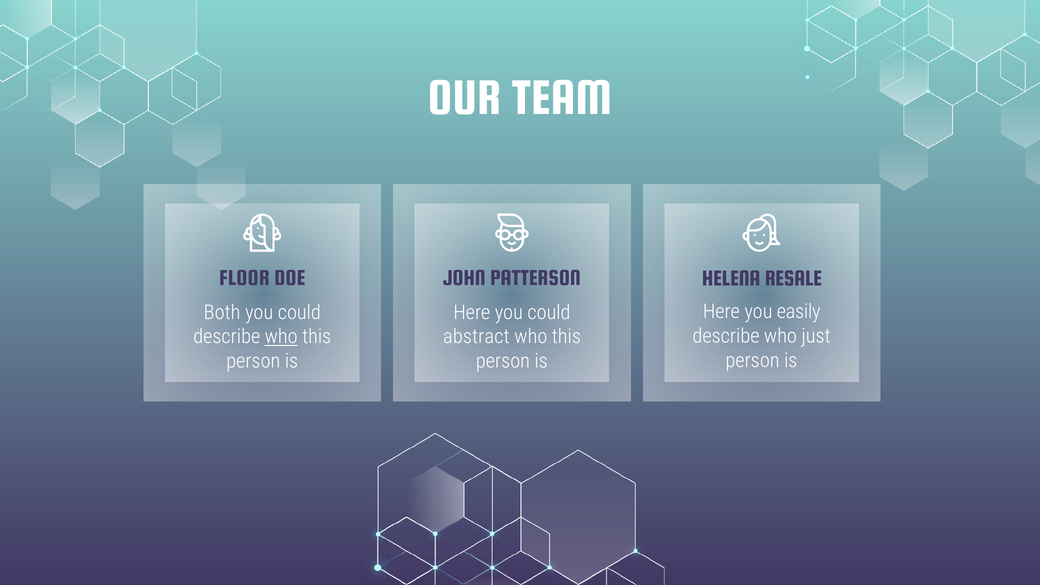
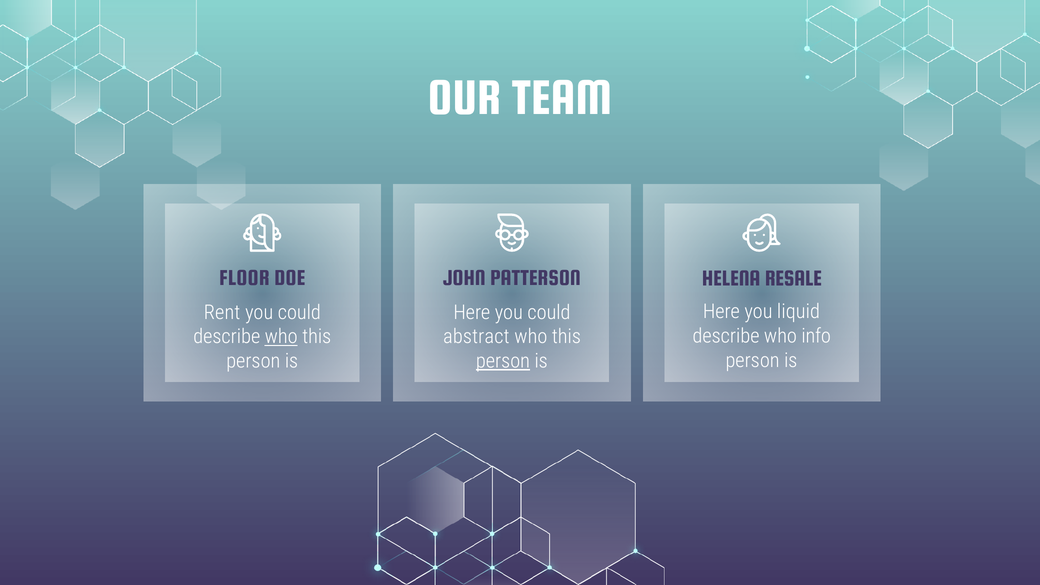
easily: easily -> liquid (798, 312)
Both: Both -> Rent (222, 313)
just: just -> info (816, 336)
person underline: none -> present (503, 361)
